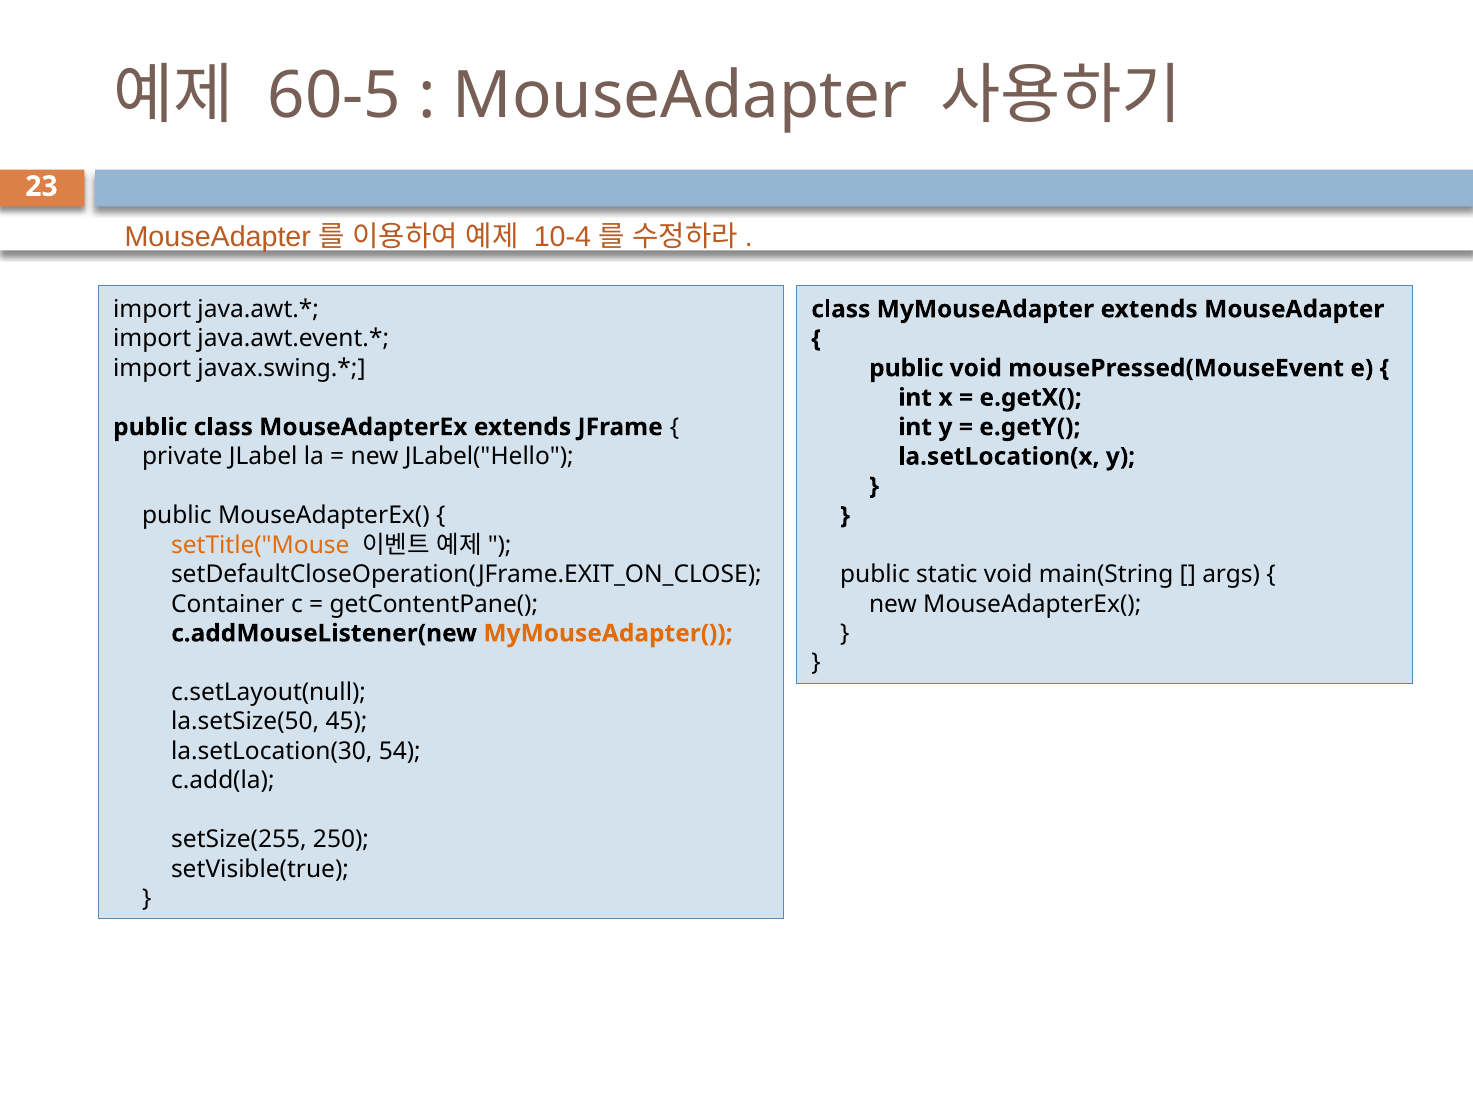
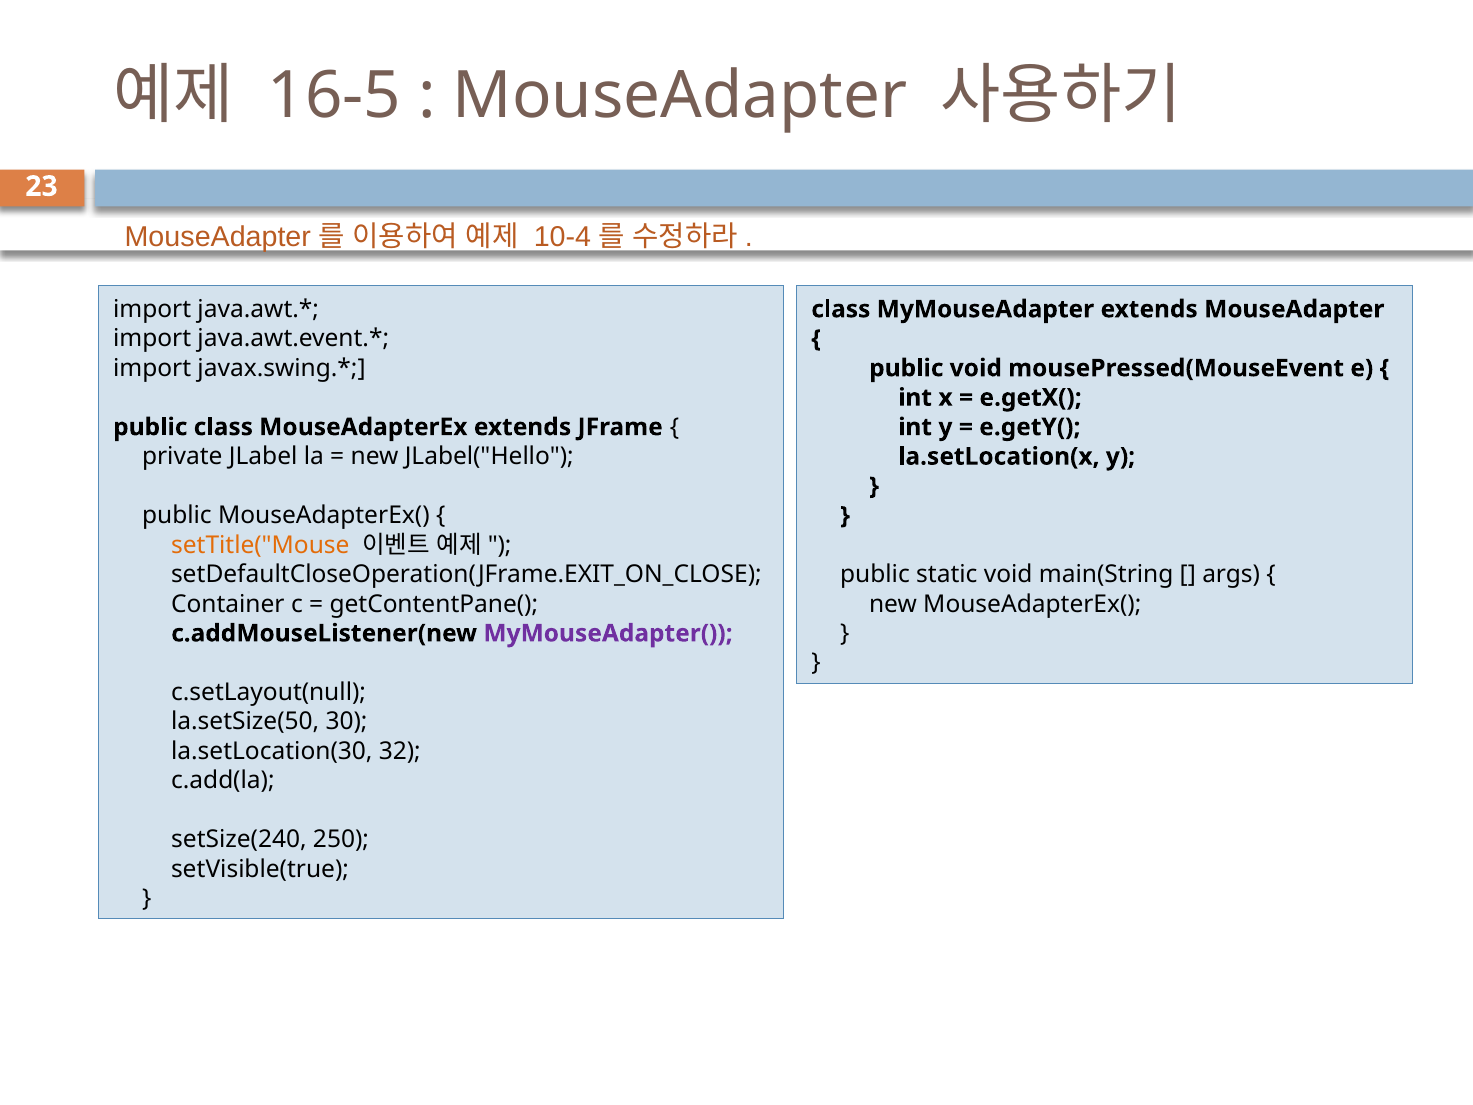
60-5: 60-5 -> 16-5 (335, 96)
MyMouseAdapter( colour: orange -> purple (608, 633)
45: 45 -> 30 (347, 722)
54: 54 -> 32 (400, 751)
setSize(255: setSize(255 -> setSize(240 (239, 839)
